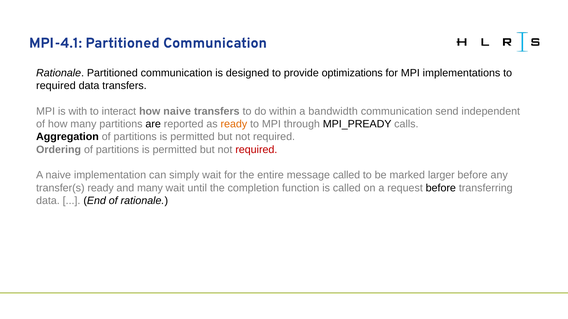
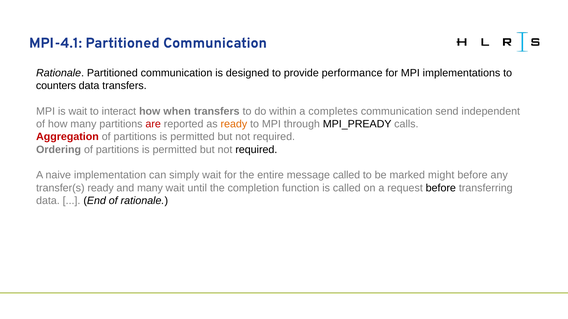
optimizations: optimizations -> performance (352, 73)
required: required -> counters (56, 86)
is with: with -> wait (78, 111)
how naive: naive -> when (177, 111)
bandwidth: bandwidth -> completes (333, 111)
are colour: black -> red (153, 124)
Aggregation colour: black -> red (67, 137)
required colour: red -> black (256, 150)
larger: larger -> might (441, 175)
